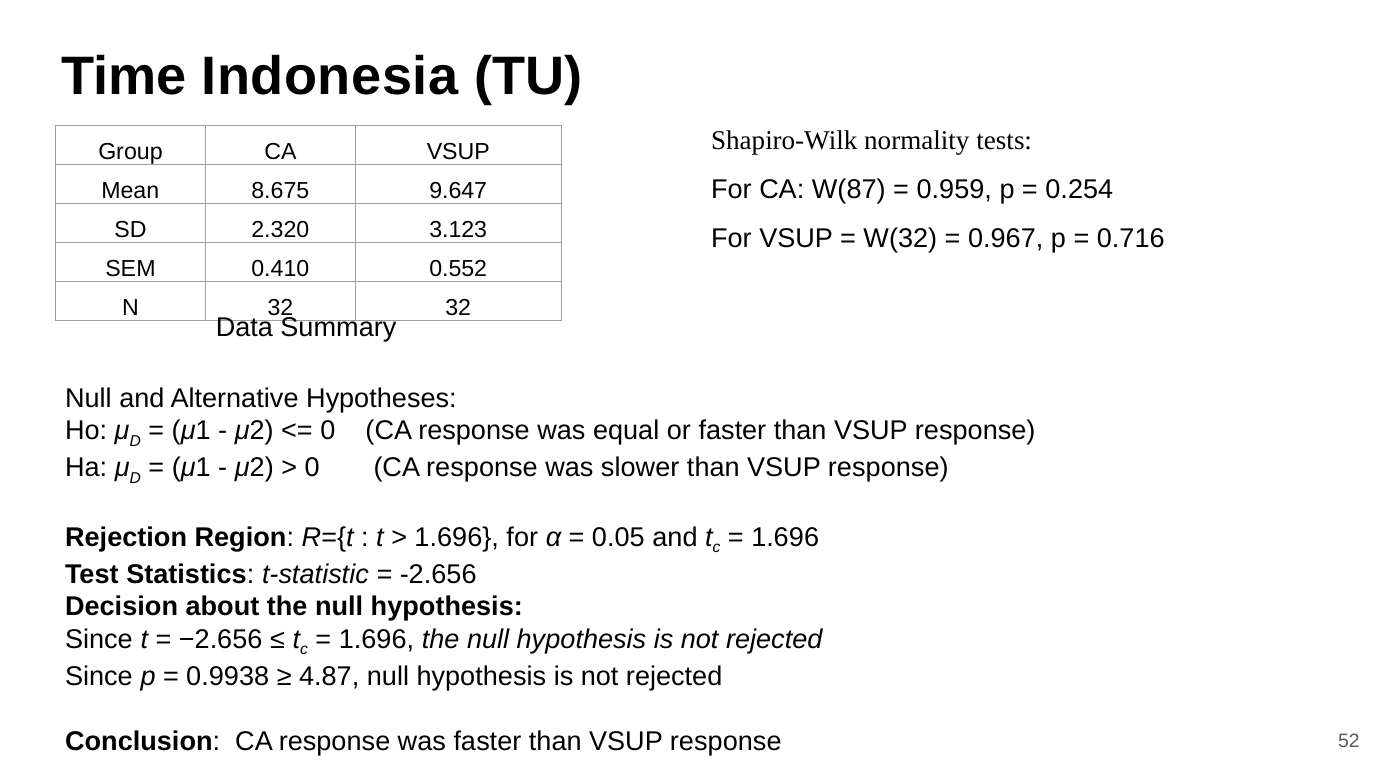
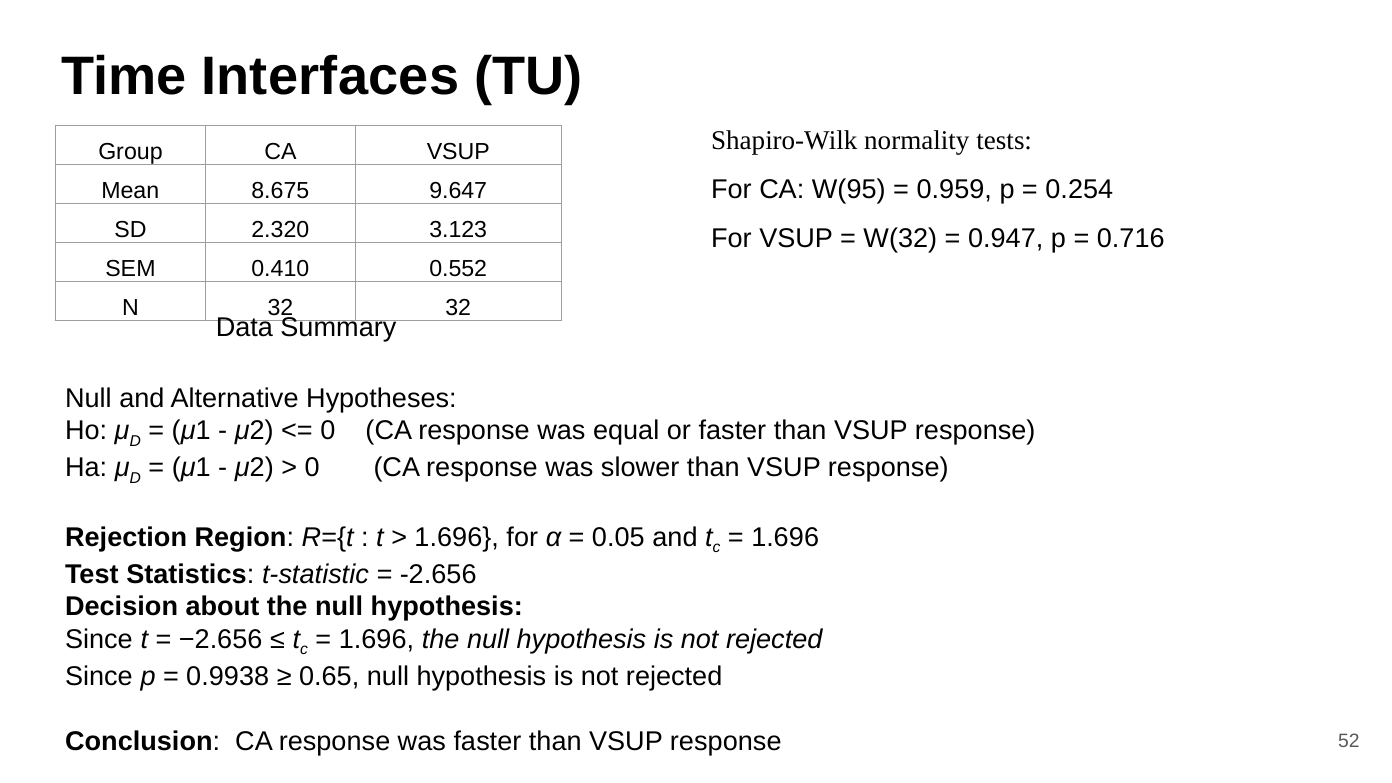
Indonesia: Indonesia -> Interfaces (330, 77)
W(87: W(87 -> W(95 (849, 189)
0.967: 0.967 -> 0.947 (1006, 238)
4.87: 4.87 -> 0.65 (329, 676)
